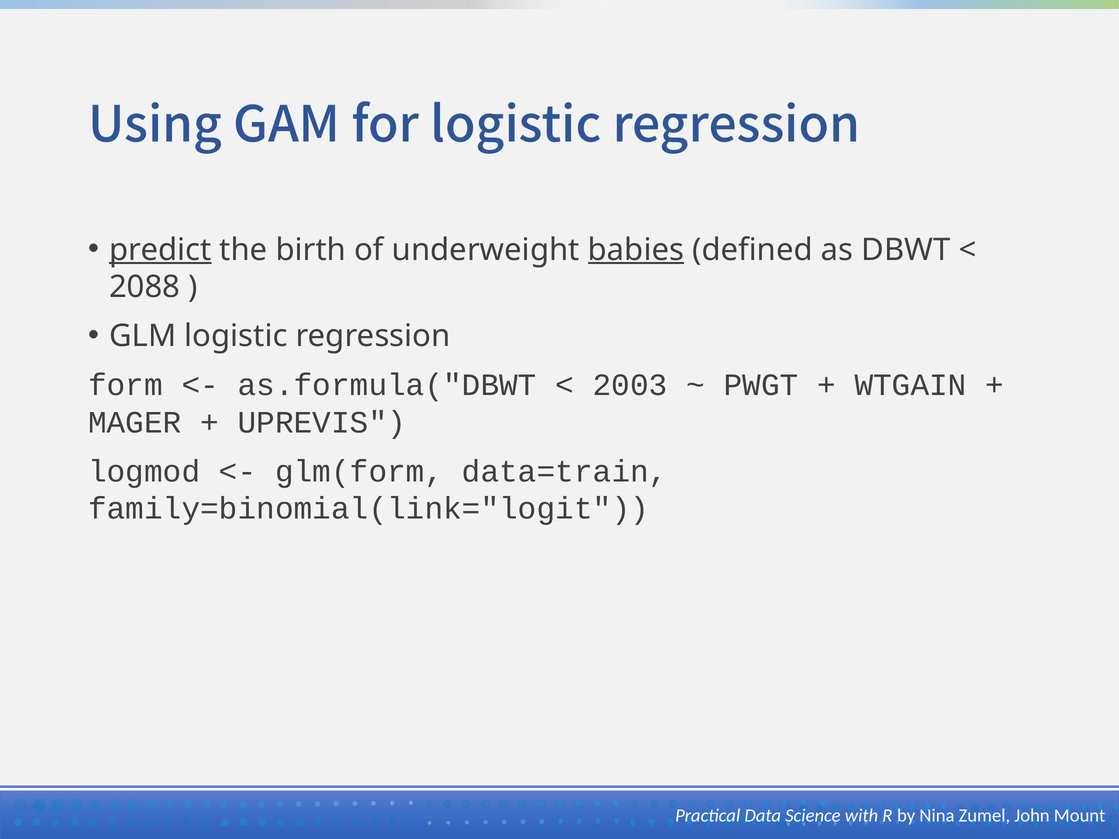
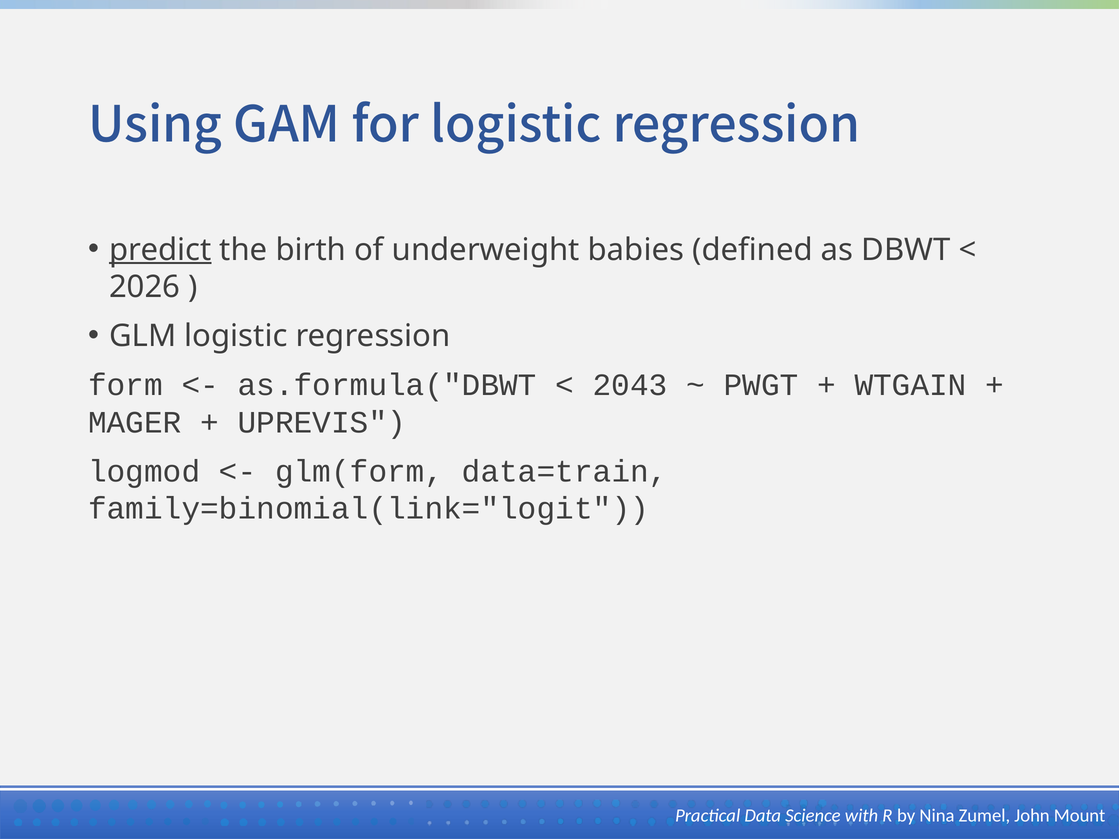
babies underline: present -> none (636, 250)
2088: 2088 -> 2026 (145, 287)
2003: 2003 -> 2043 (630, 385)
